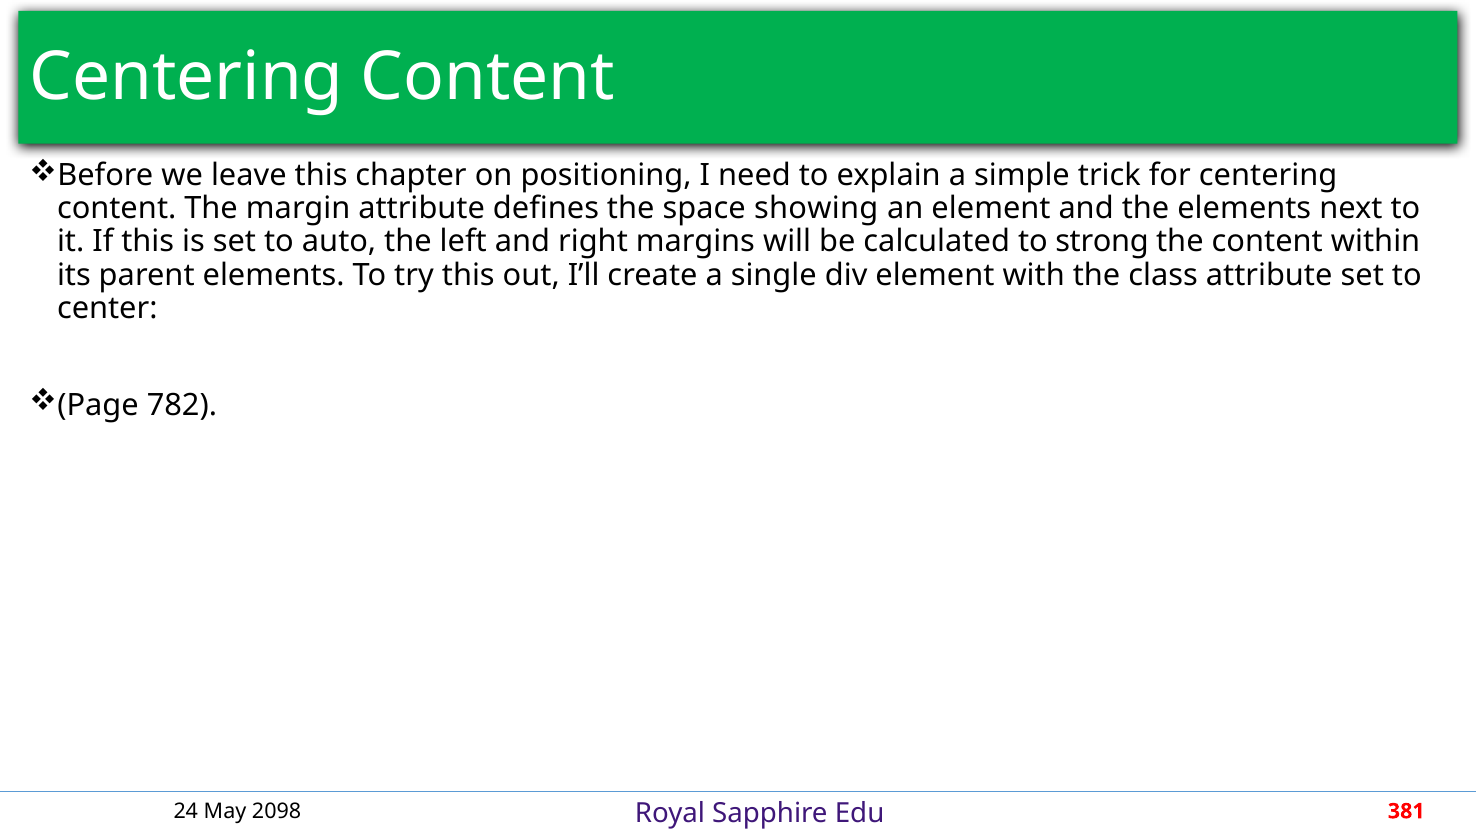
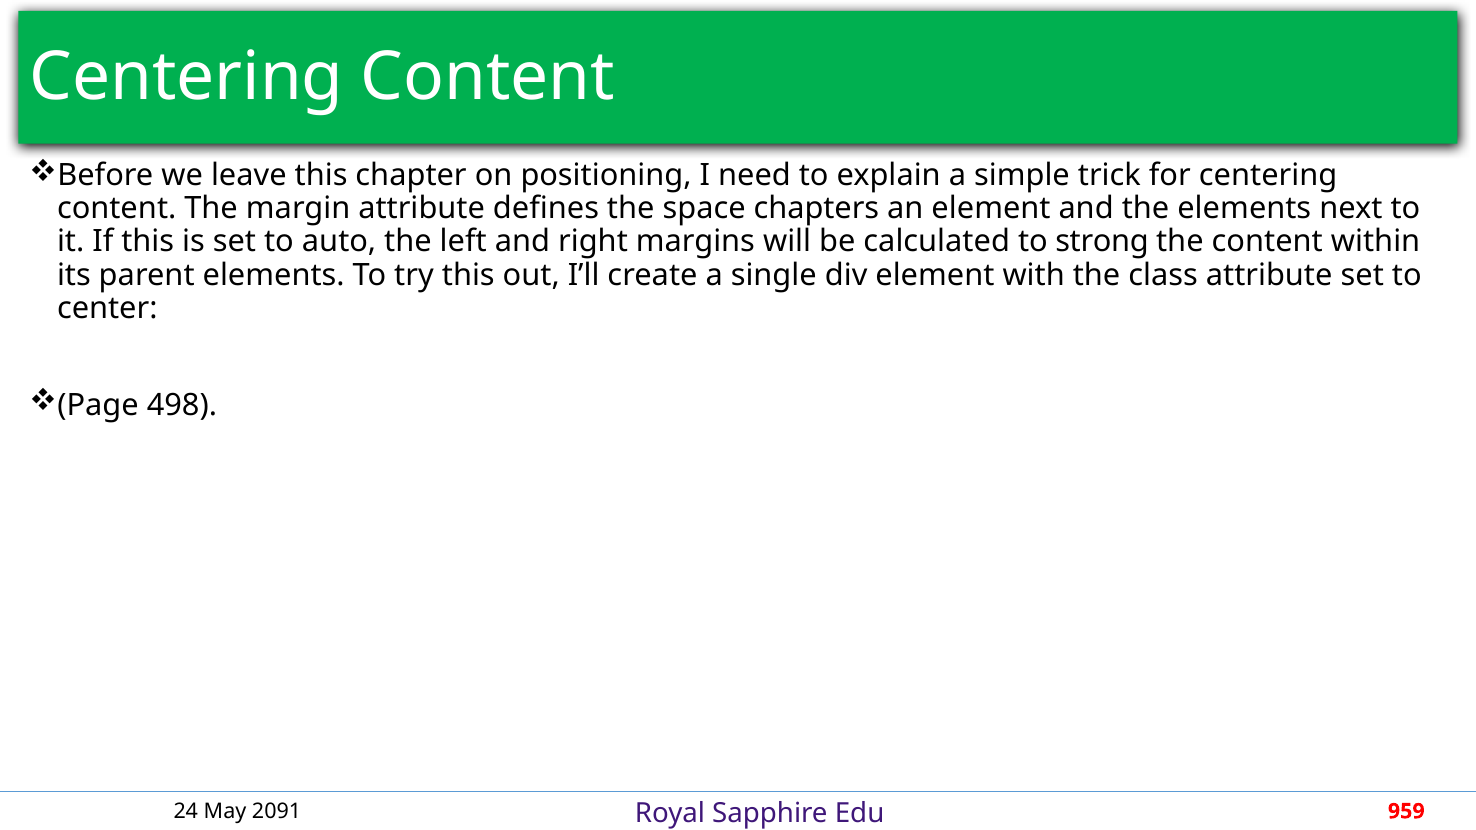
showing: showing -> chapters (816, 209)
782: 782 -> 498 (182, 405)
2098: 2098 -> 2091 (277, 811)
381: 381 -> 959 (1406, 811)
